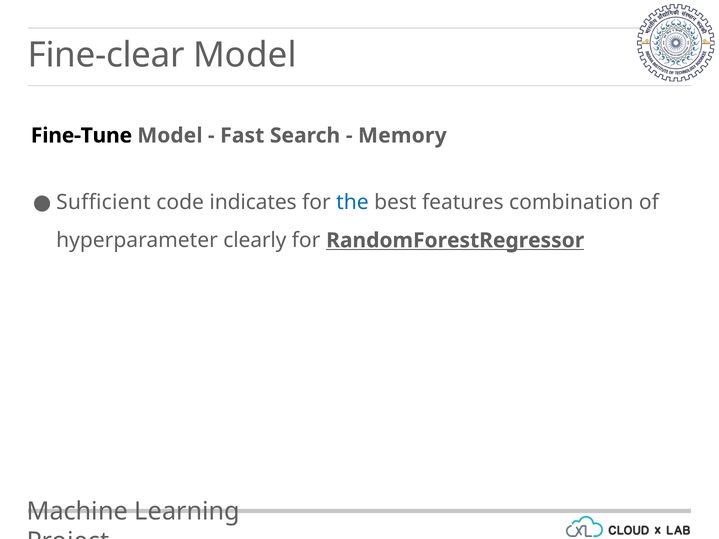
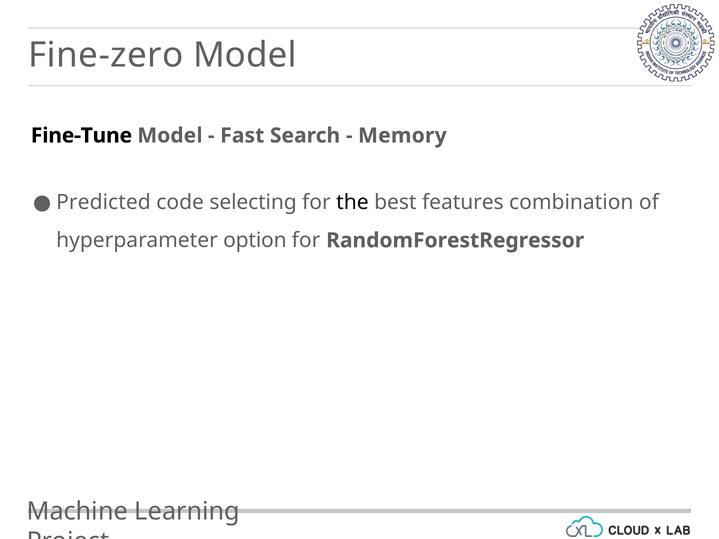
Fine-clear: Fine-clear -> Fine-zero (106, 55)
Sufficient: Sufficient -> Predicted (103, 203)
indicates: indicates -> selecting (253, 203)
the colour: blue -> black (352, 203)
clearly: clearly -> option (255, 241)
RandomForestRegressor underline: present -> none (455, 241)
